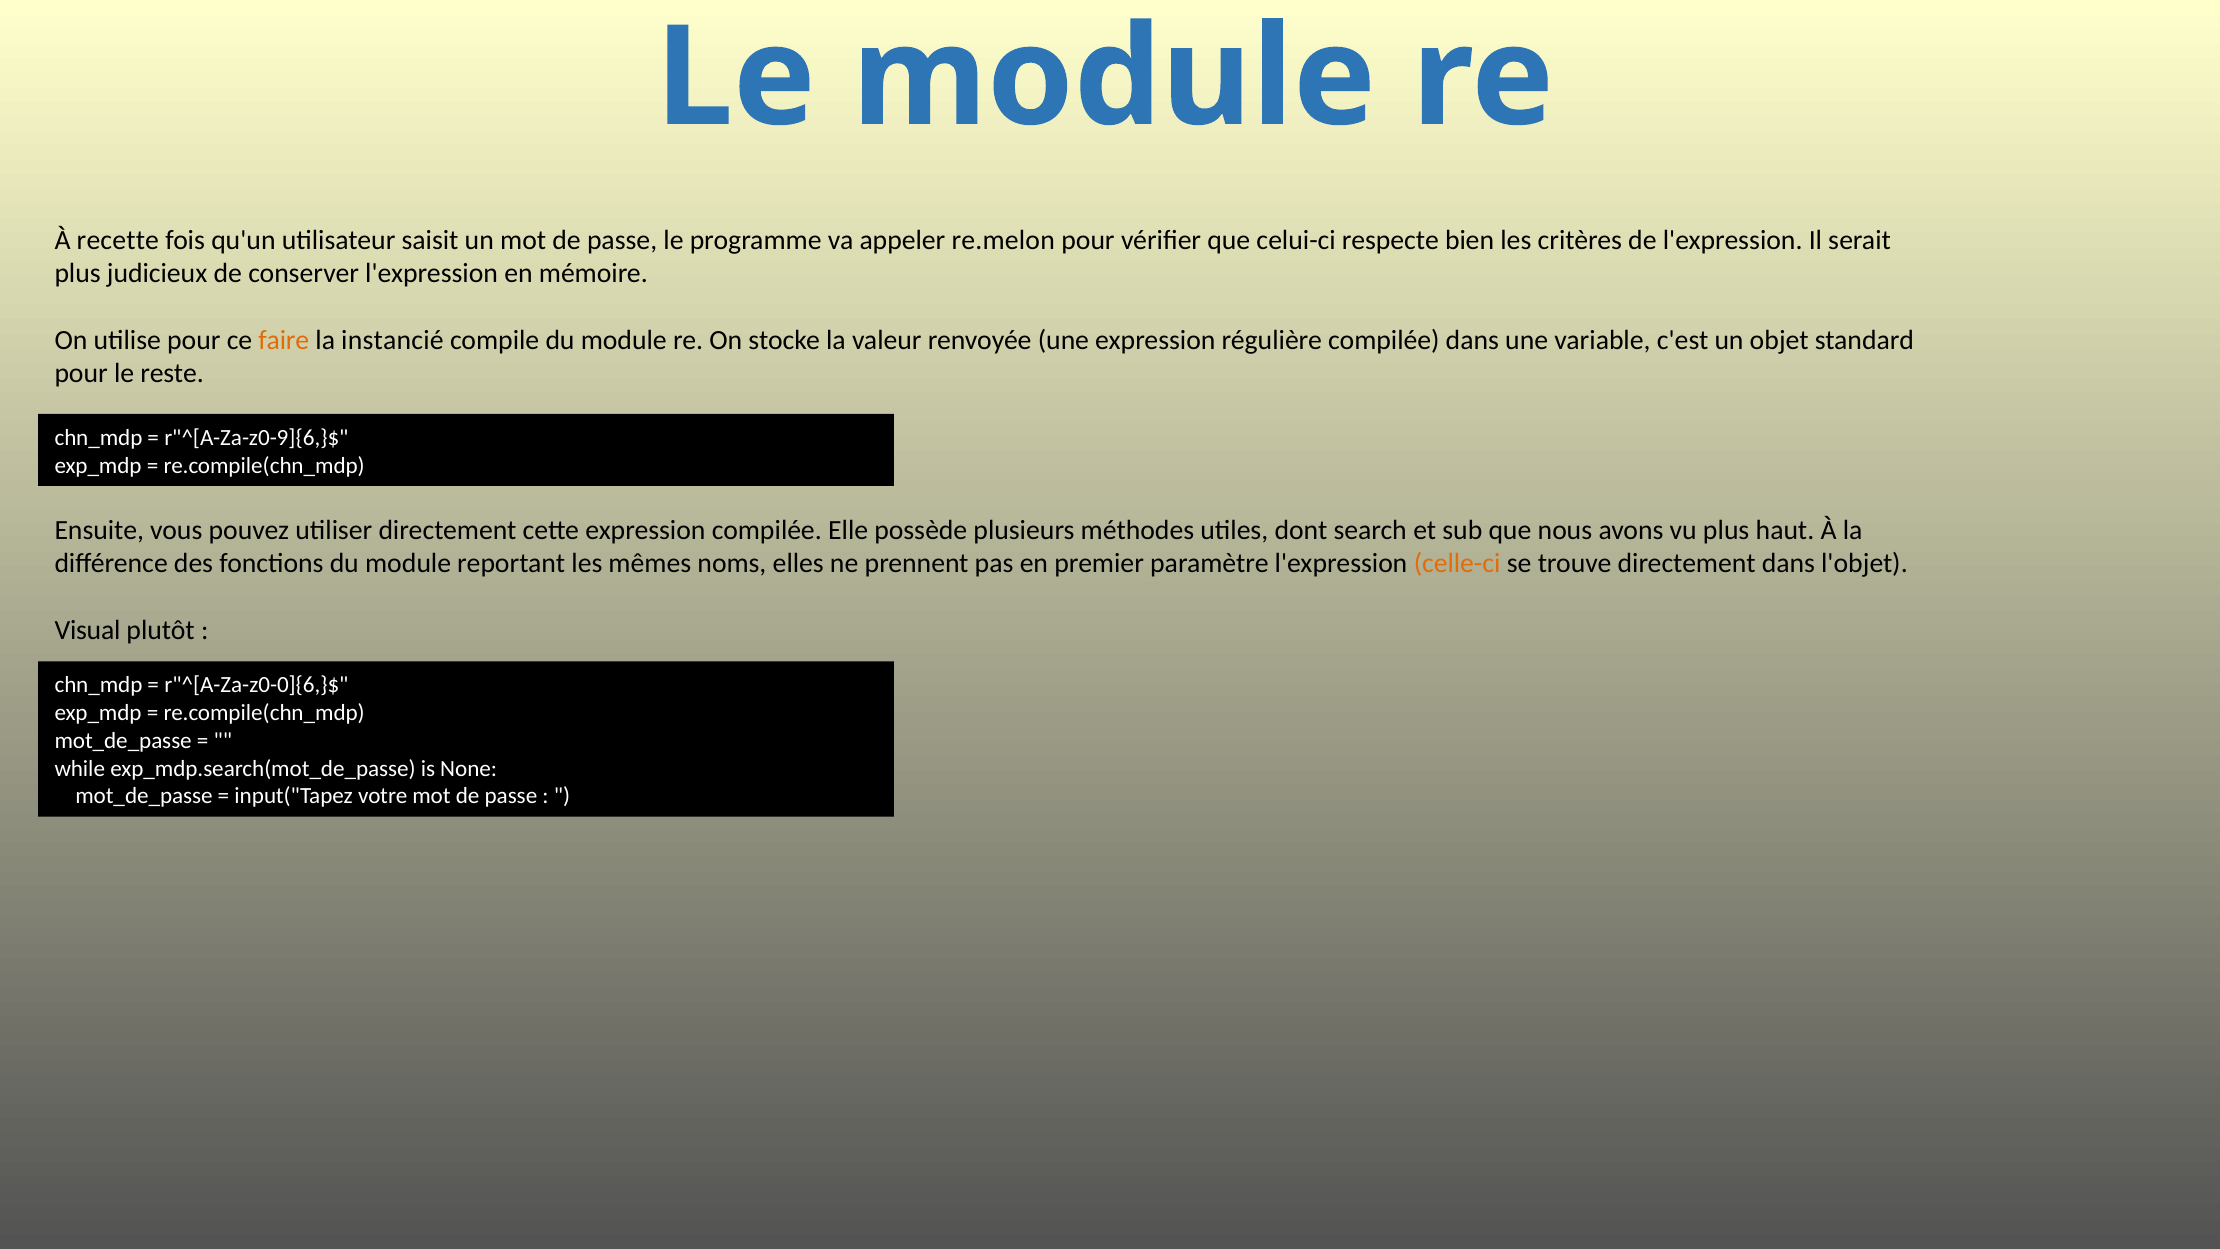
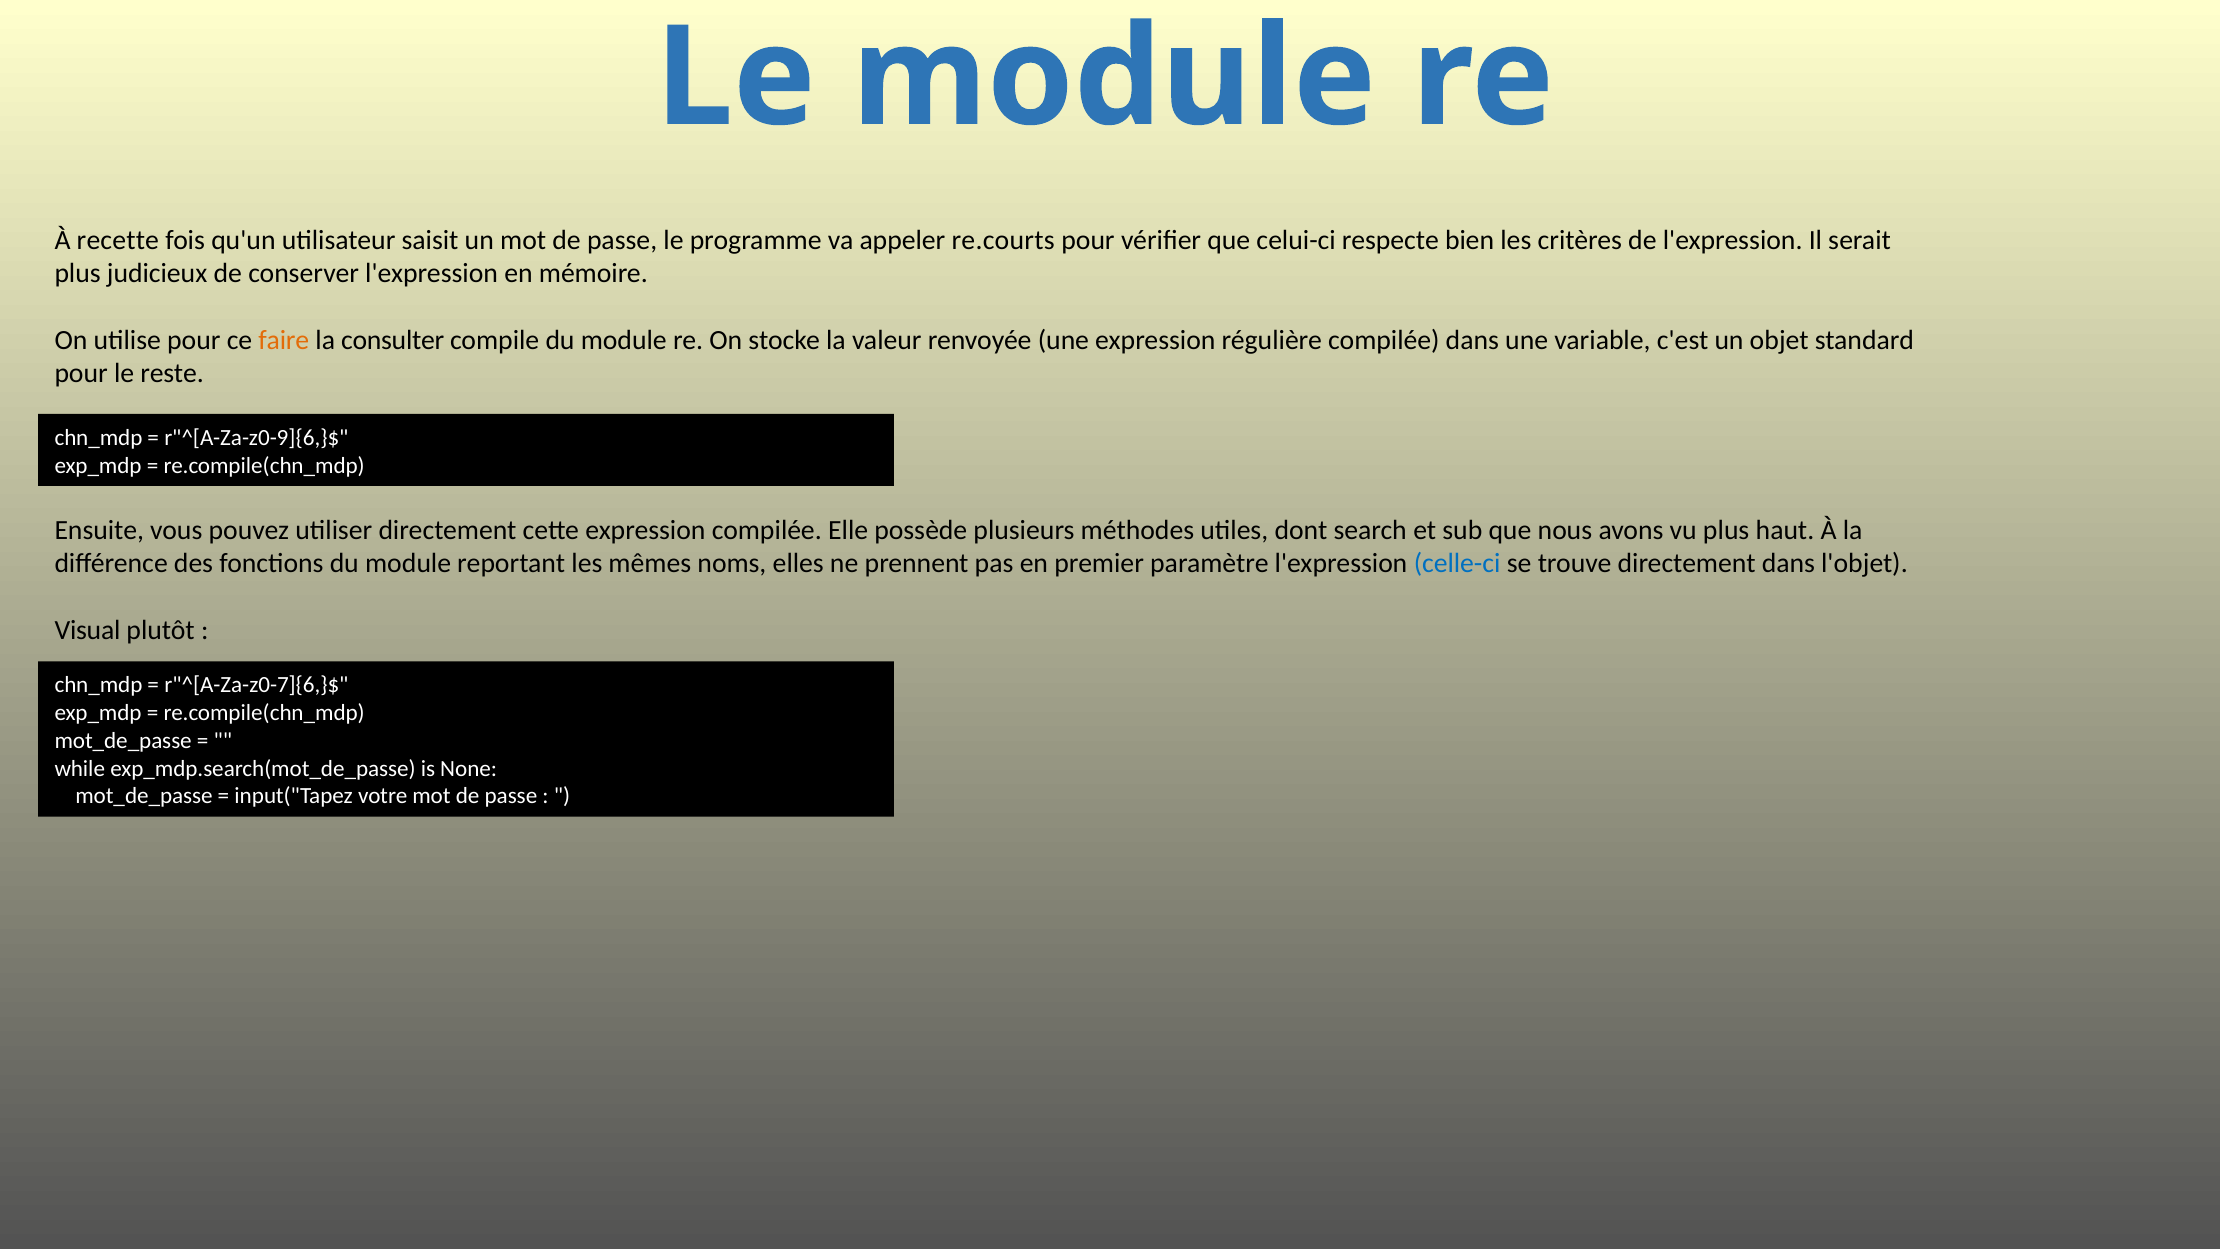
re.melon: re.melon -> re.courts (1003, 240)
instancié: instancié -> consulter (393, 340)
celle-ci colour: orange -> blue (1457, 563)
r"^[A-Za-z0-0]{6,}$: r"^[A-Za-z0-0]{6,}$ -> r"^[A-Za-z0-7]{6,}$ (256, 685)
